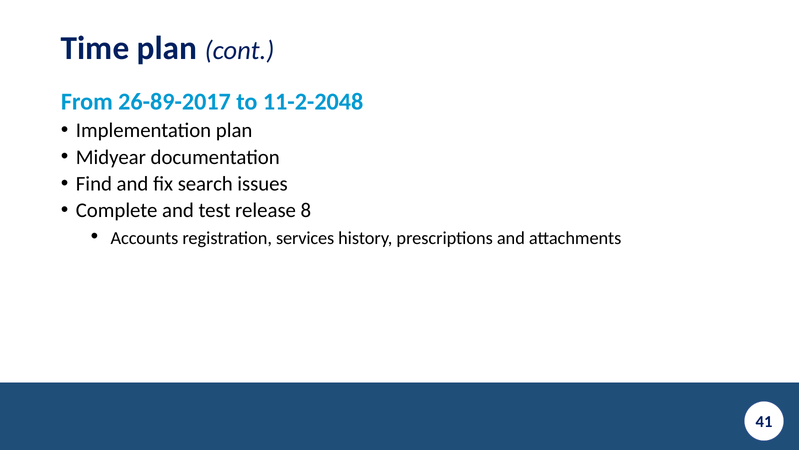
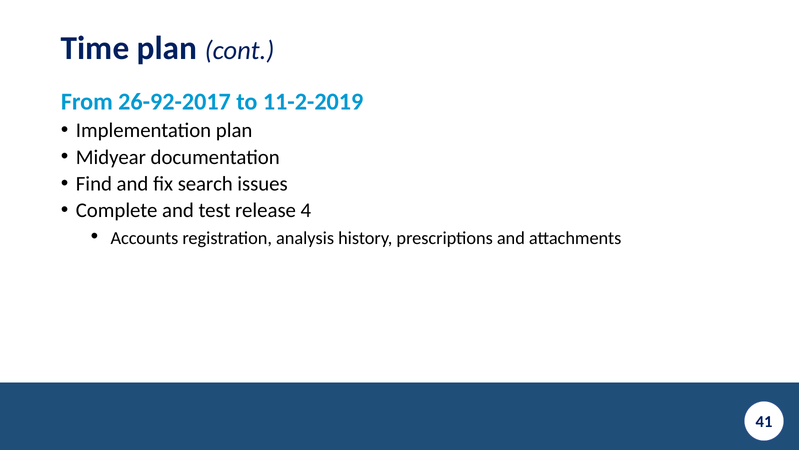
26-89-2017: 26-89-2017 -> 26-92-2017 (175, 102)
11-2-2048: 11-2-2048 -> 11-2-2019 (313, 102)
8: 8 -> 4 (306, 210)
services: services -> analysis (305, 238)
